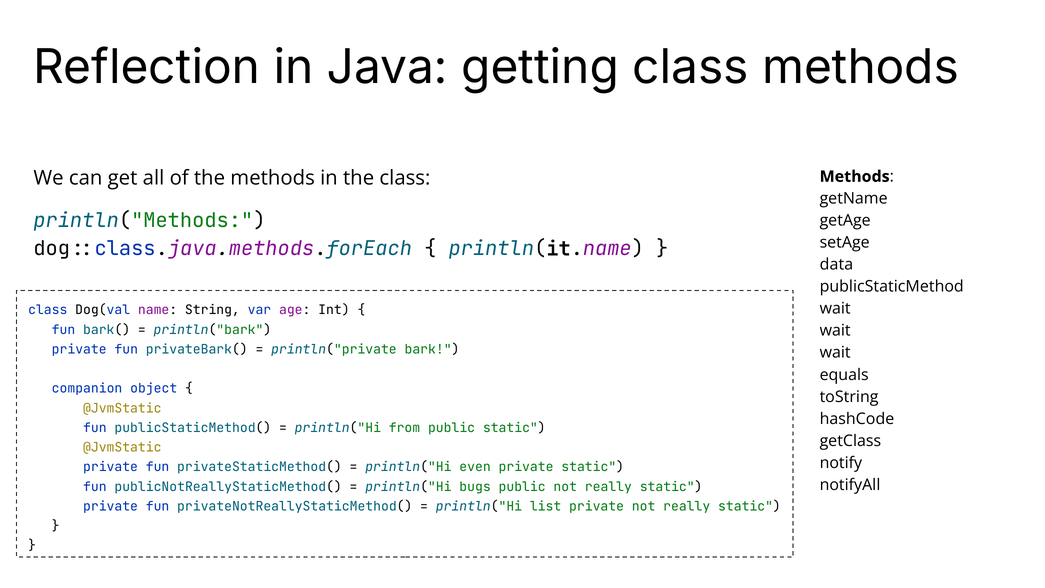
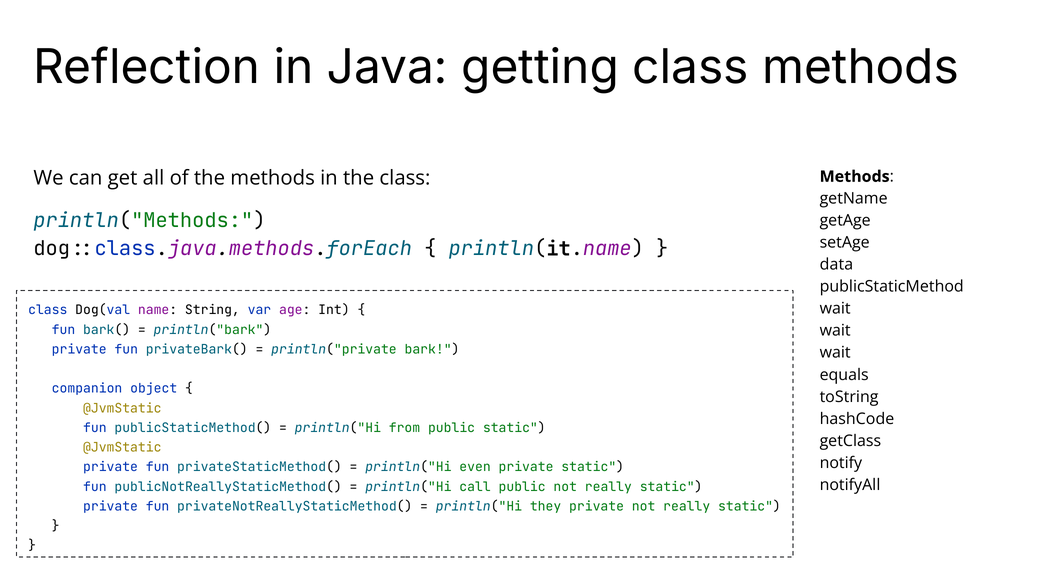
bugs: bugs -> call (475, 487)
list: list -> they (546, 506)
